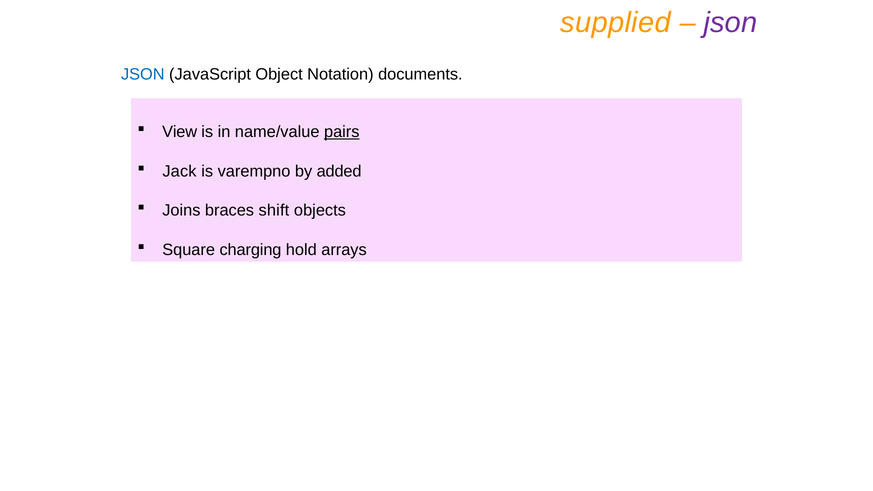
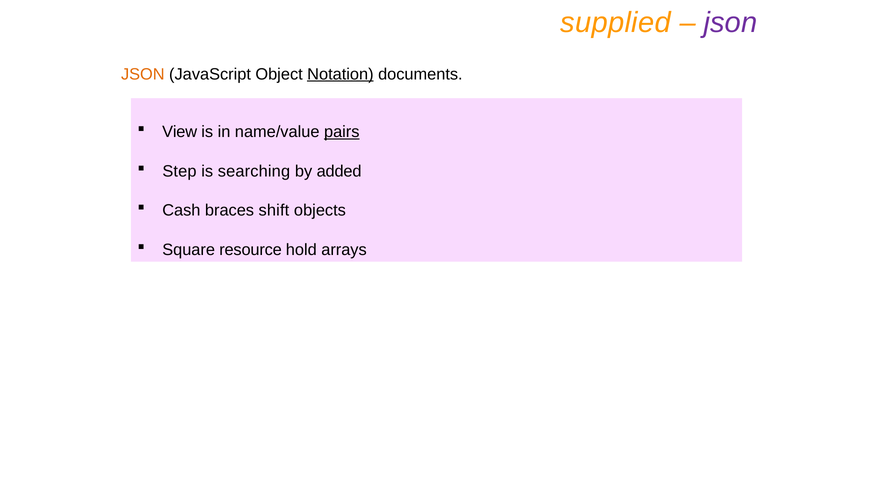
JSON colour: blue -> orange (143, 74)
Notation underline: none -> present (340, 74)
Jack: Jack -> Step (179, 171)
varempno: varempno -> searching (254, 171)
Joins: Joins -> Cash (181, 211)
charging: charging -> resource (251, 250)
